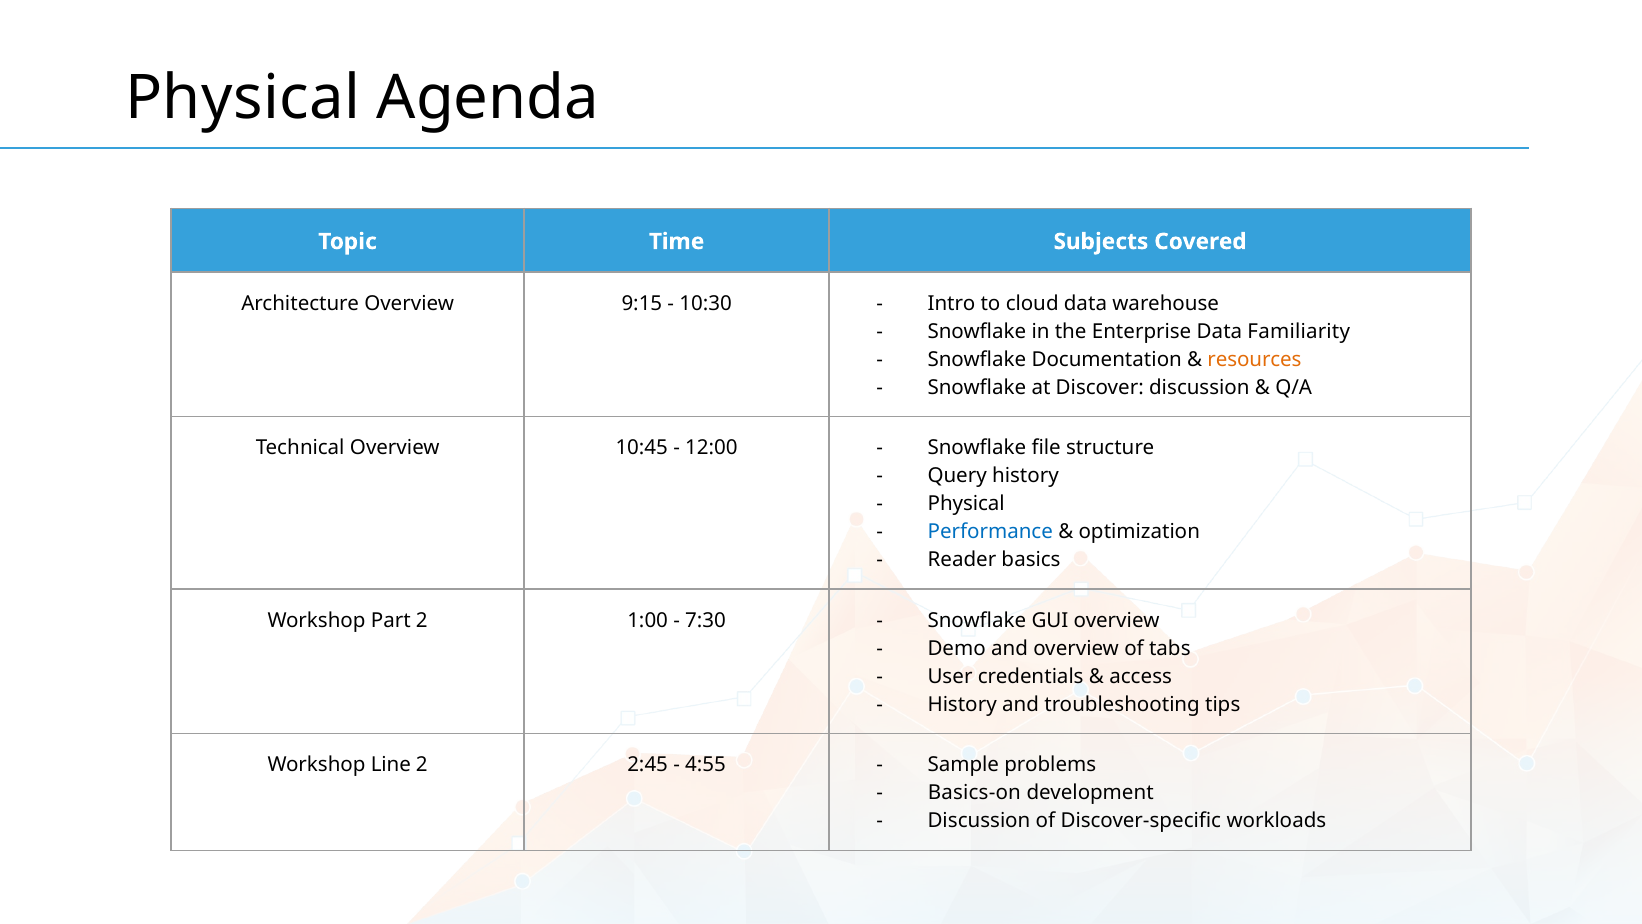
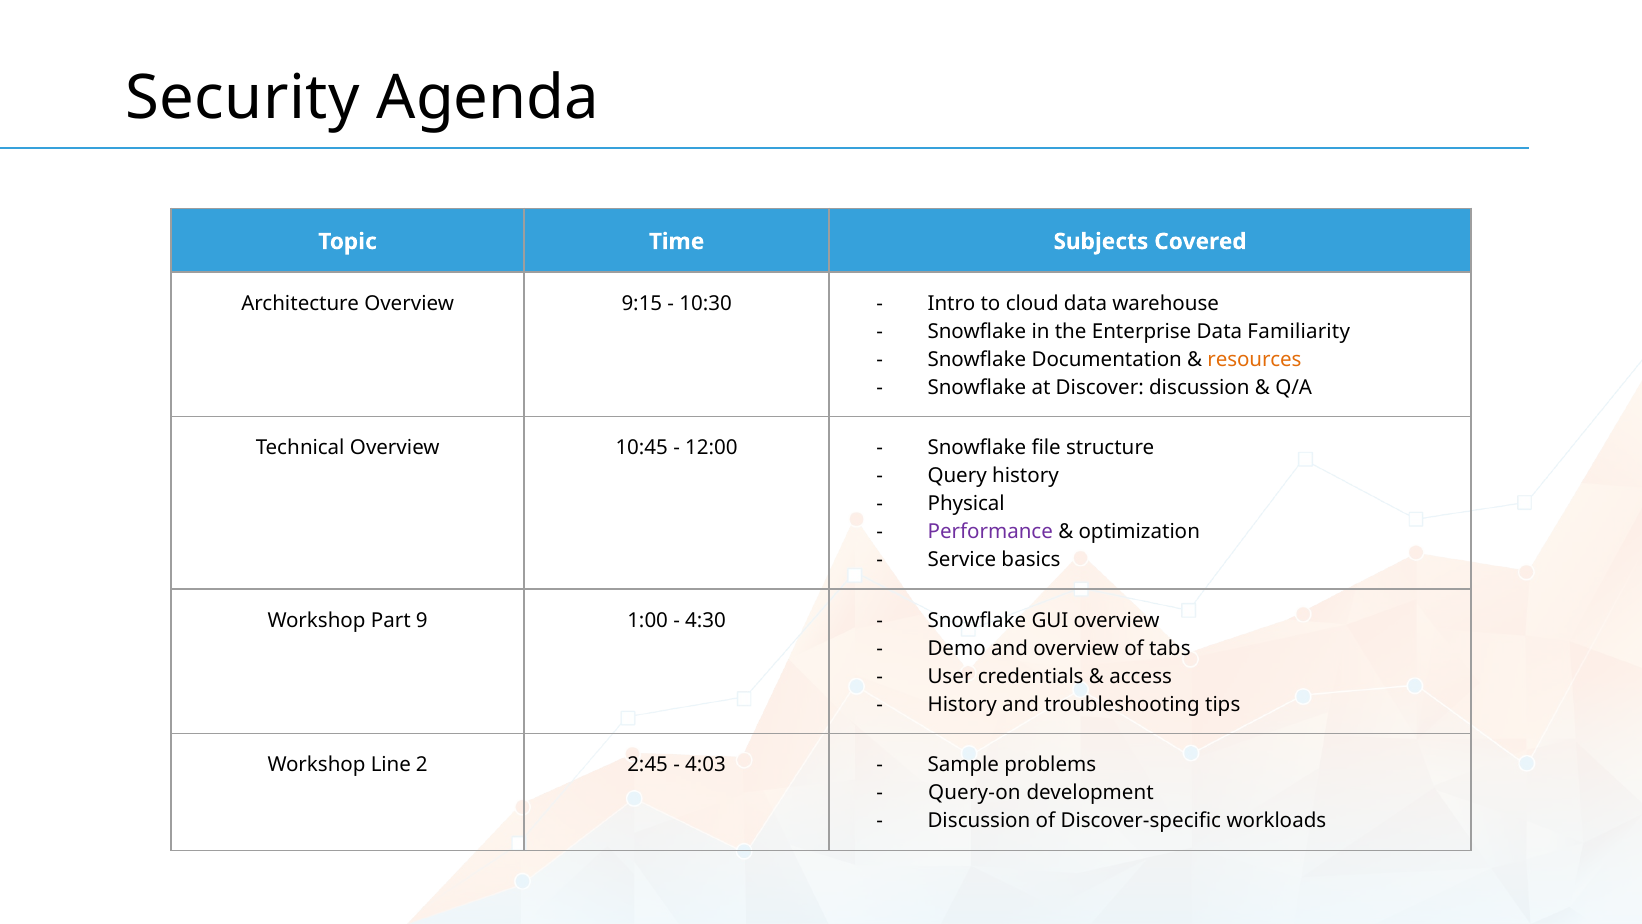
Physical: Physical -> Security (243, 98)
Performance colour: blue -> purple (990, 532)
Reader: Reader -> Service (962, 560)
Part 2: 2 -> 9 (422, 620)
7:30: 7:30 -> 4:30 (706, 620)
4:55: 4:55 -> 4:03 (706, 765)
Basics-on: Basics-on -> Query-on (974, 793)
